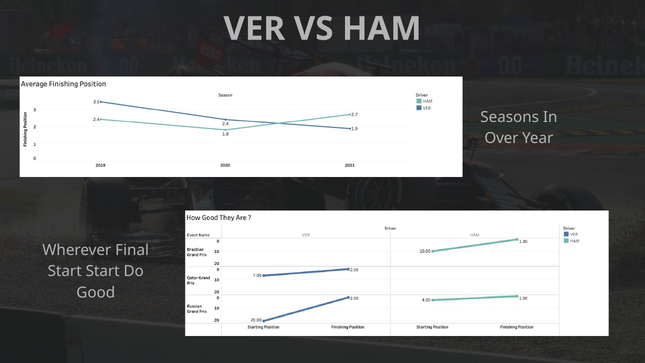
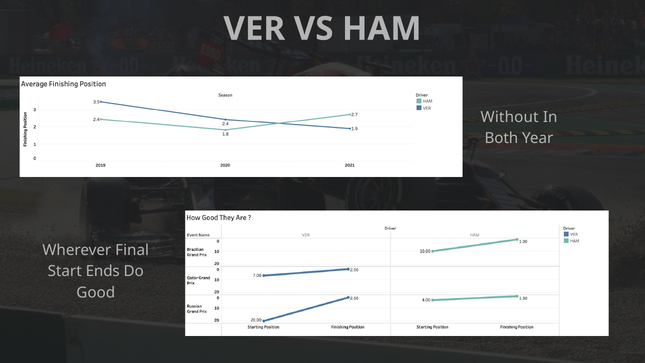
Seasons: Seasons -> Without (510, 117)
Over: Over -> Both (501, 138)
Start Start: Start -> Ends (103, 271)
